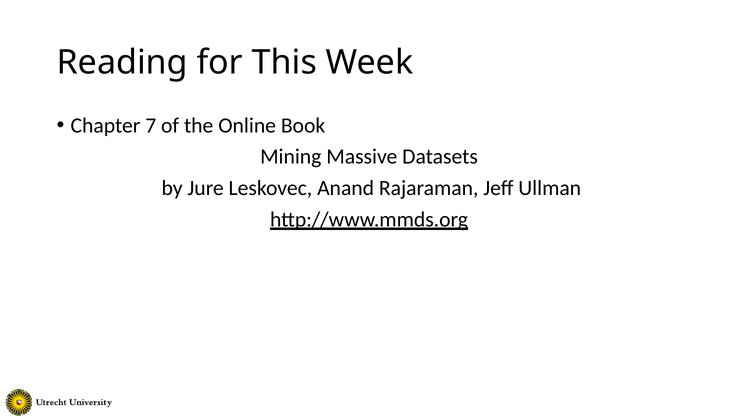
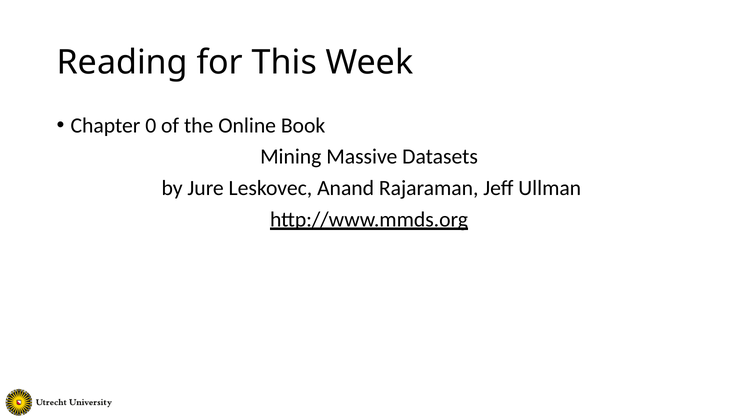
7: 7 -> 0 (151, 126)
